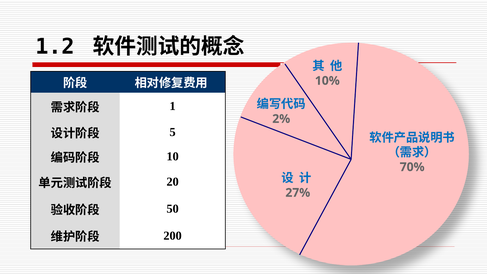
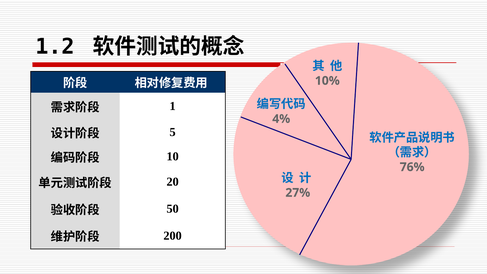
2%: 2% -> 4% (281, 119)
70%: 70% -> 76% (412, 167)
